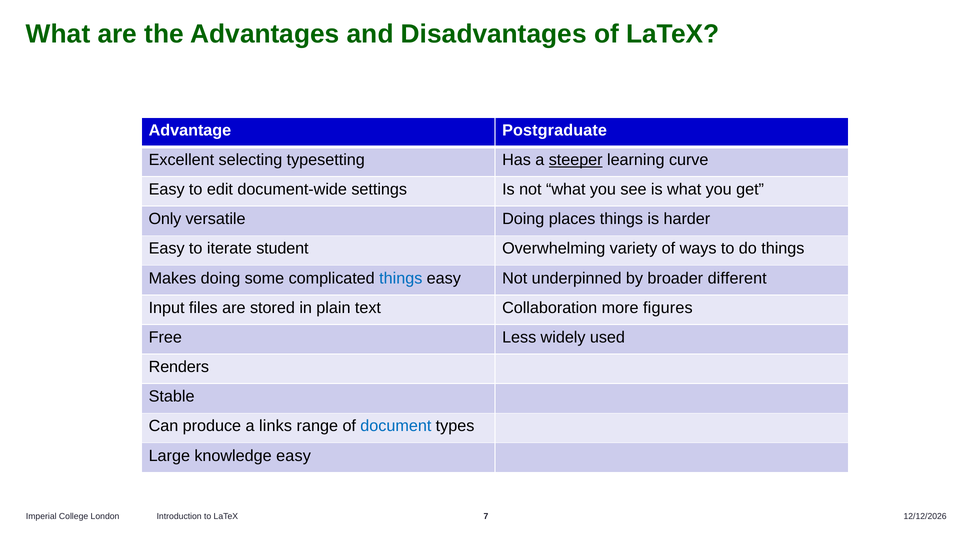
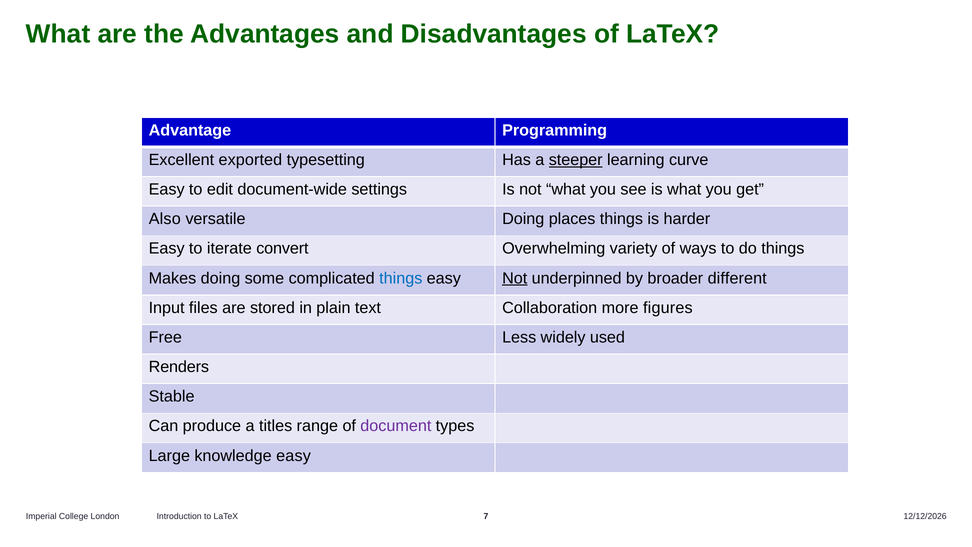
Postgraduate: Postgraduate -> Programming (555, 130)
selecting: selecting -> exported (250, 160)
Only: Only -> Also (165, 219)
student: student -> convert (282, 249)
Not underline: none -> present (515, 278)
links: links -> titles (276, 426)
document colour: blue -> purple (396, 426)
